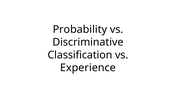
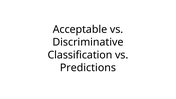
Probability: Probability -> Acceptable (80, 29)
Experience: Experience -> Predictions (88, 68)
